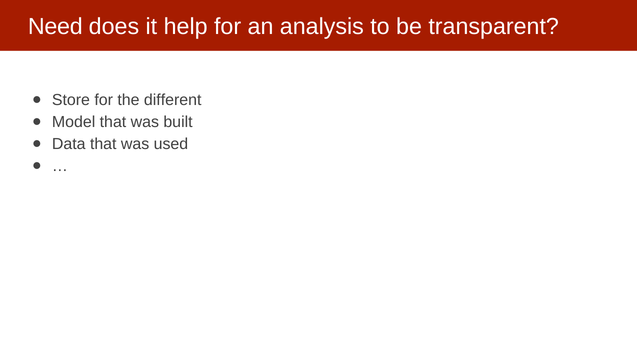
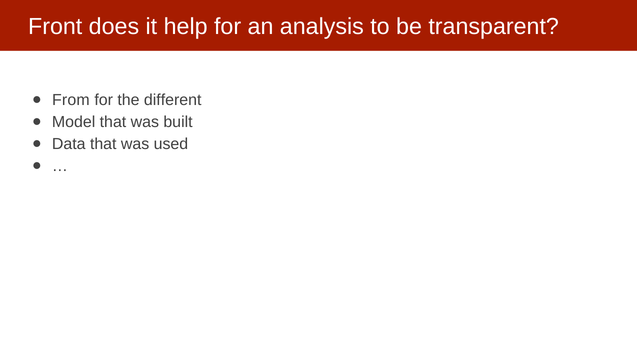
Need: Need -> Front (55, 26)
Store: Store -> From (71, 100)
